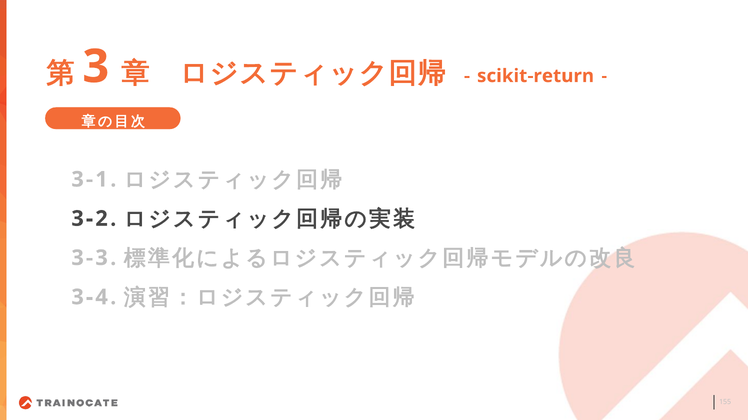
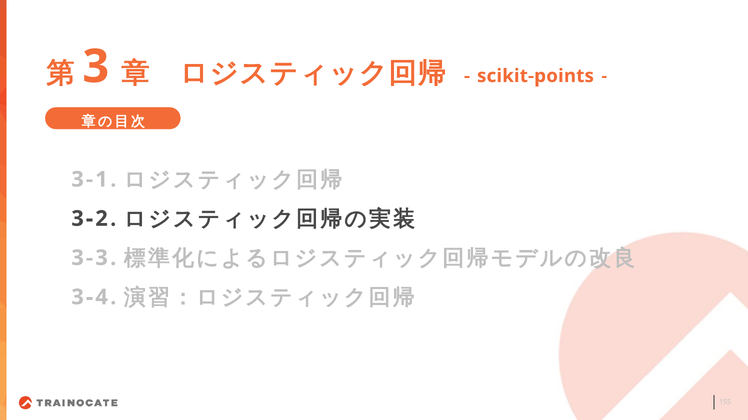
scikit-return: scikit-return -> scikit-points (535, 76)
